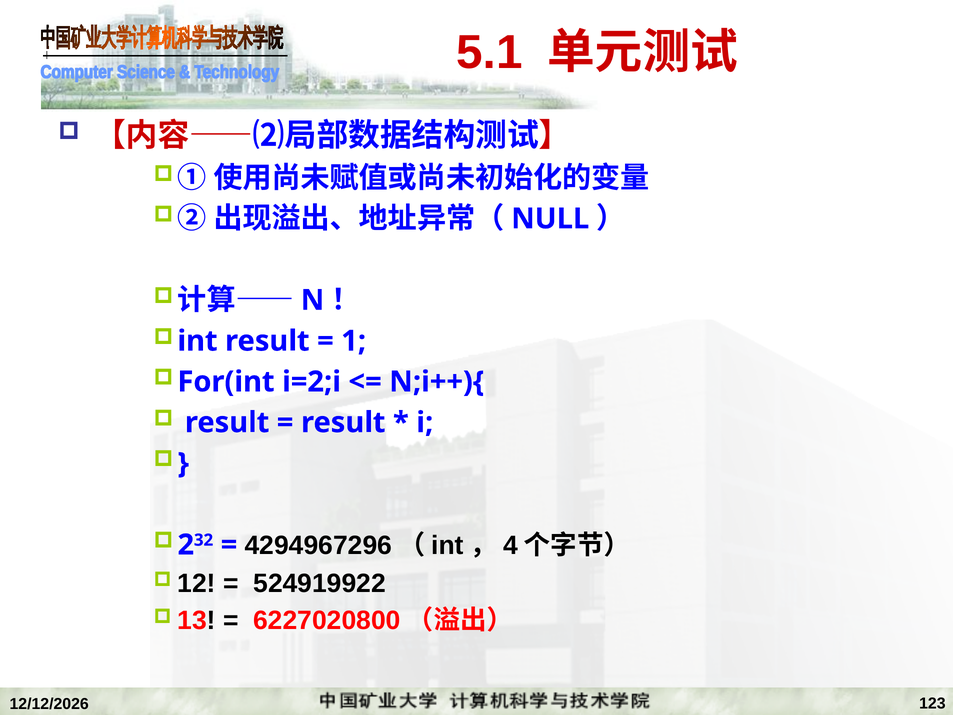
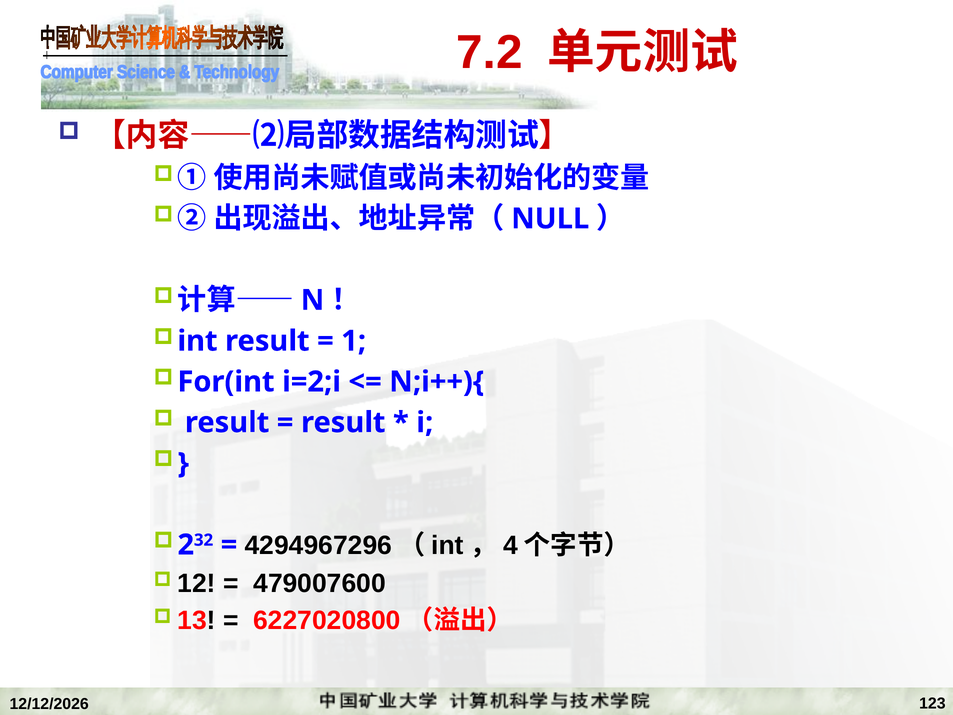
5.1: 5.1 -> 7.2 (490, 52)
524919922: 524919922 -> 479007600 (320, 583)
